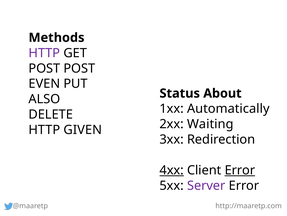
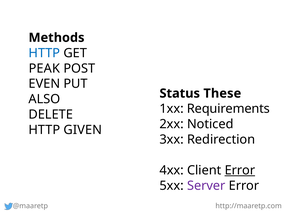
HTTP colour: purple -> blue (44, 53)
POST: POST -> PEAK (44, 68)
About: About -> These (222, 93)
Automatically: Automatically -> Requirements (228, 108)
Waiting: Waiting -> Noticed (210, 124)
4xx underline: present -> none (172, 170)
